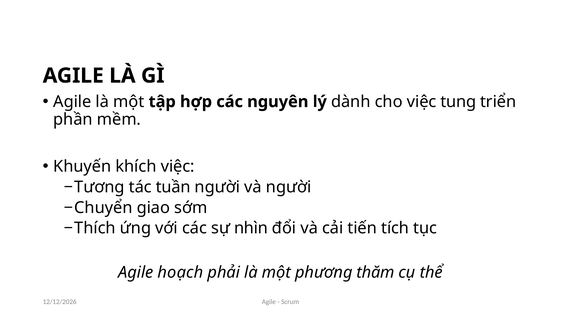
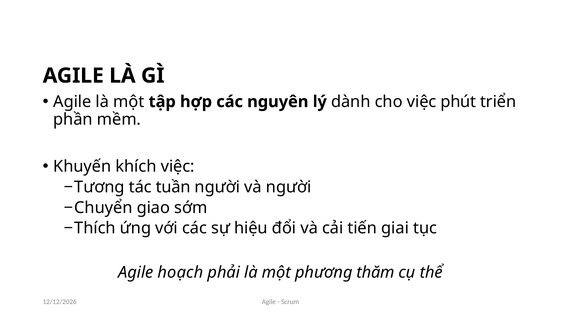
tung: tung -> phút (458, 102)
nhìn: nhìn -> hiệu (251, 228)
tích: tích -> giai (395, 228)
